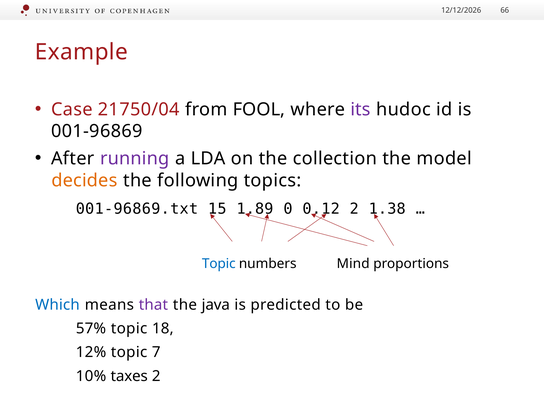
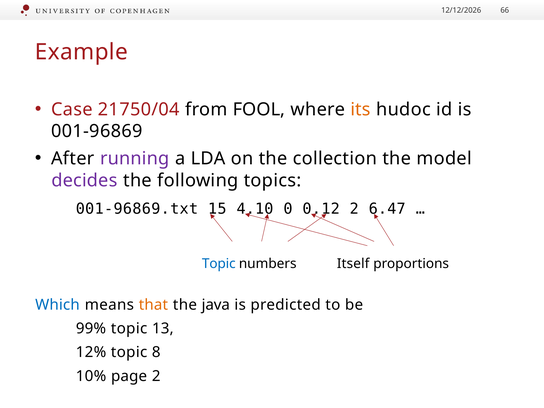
its colour: purple -> orange (361, 109)
decides colour: orange -> purple (84, 180)
1.89: 1.89 -> 4.10 (255, 209)
1.38: 1.38 -> 6.47 (387, 209)
Mind: Mind -> Itself (353, 264)
that colour: purple -> orange (153, 305)
57%: 57% -> 99% (91, 328)
18: 18 -> 13 (163, 328)
7: 7 -> 8 (156, 352)
taxes: taxes -> page (129, 376)
